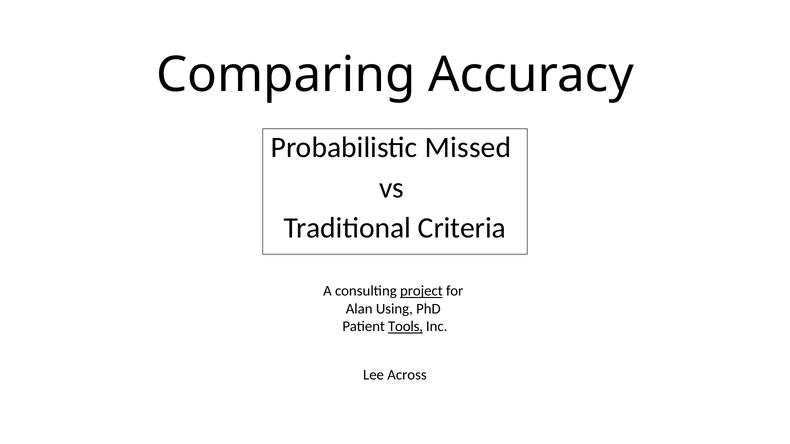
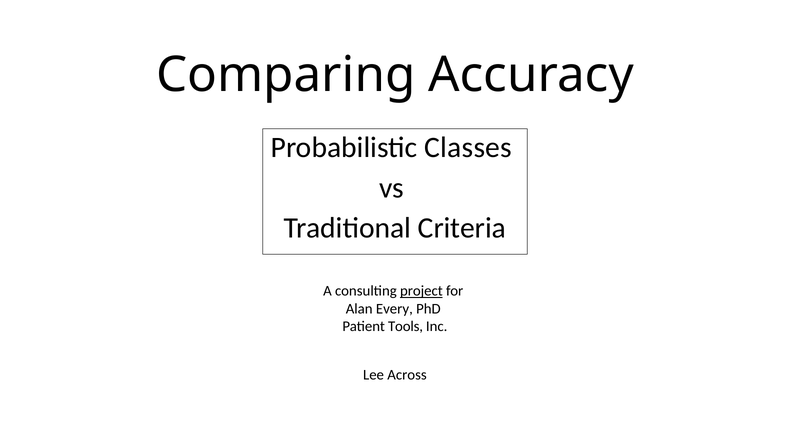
Missed: Missed -> Classes (468, 148)
Using: Using -> Every (394, 309)
Tools underline: present -> none (406, 327)
